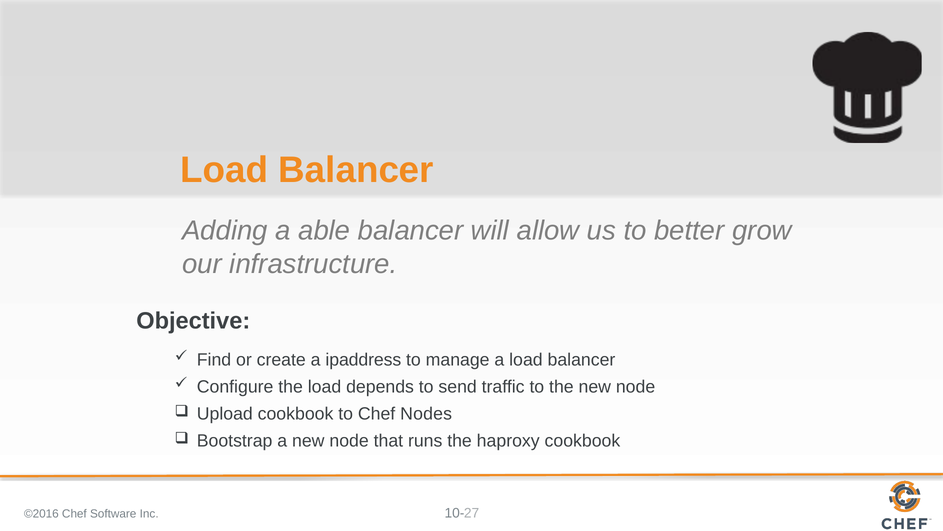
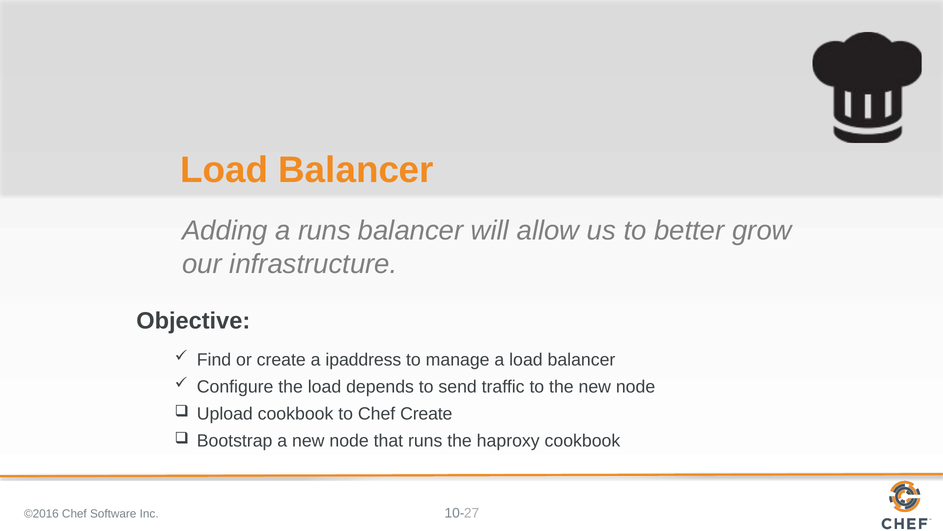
a able: able -> runs (324, 231)
Chef Nodes: Nodes -> Create (426, 413)
